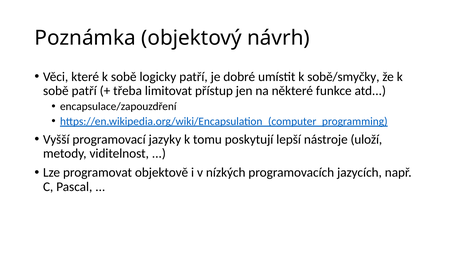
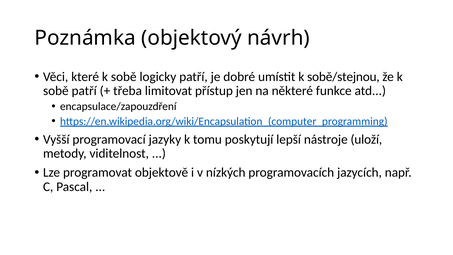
sobě/smyčky: sobě/smyčky -> sobě/stejnou (343, 77)
